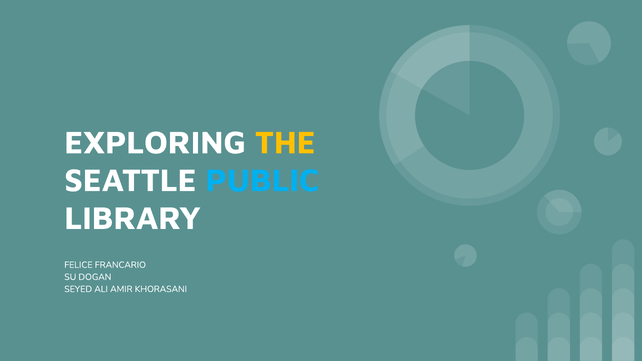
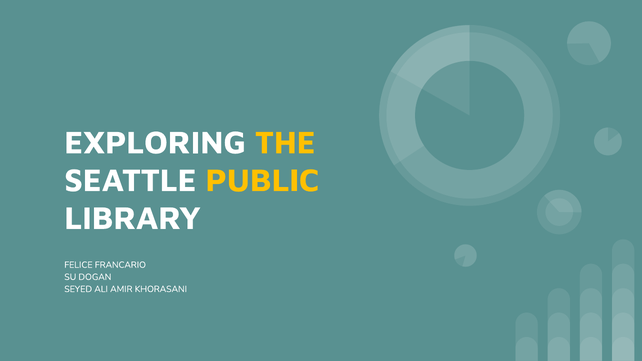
PUBLIC colour: light blue -> yellow (262, 181)
